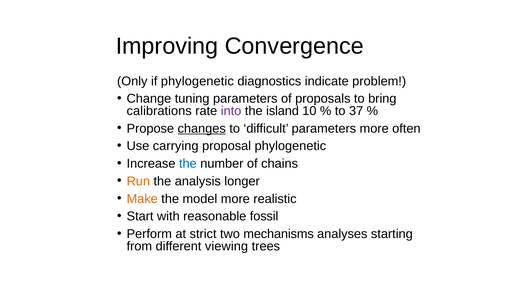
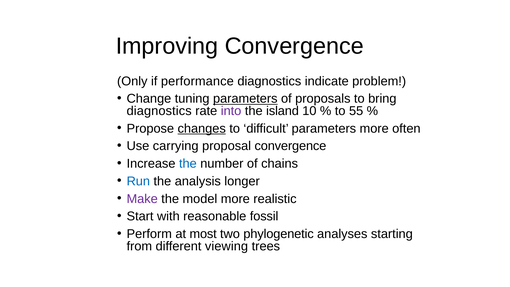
if phylogenetic: phylogenetic -> performance (197, 81)
parameters underline: none -> present (245, 99)
calibrations: calibrations -> diagnostics (159, 111)
37: 37 -> 55 (356, 111)
proposal phylogenetic: phylogenetic -> convergence (290, 146)
Run colour: orange -> blue (138, 181)
Make colour: orange -> purple (142, 199)
strict: strict -> most (203, 234)
mechanisms: mechanisms -> phylogenetic (279, 234)
